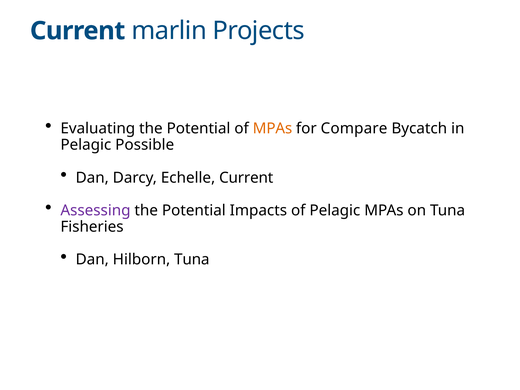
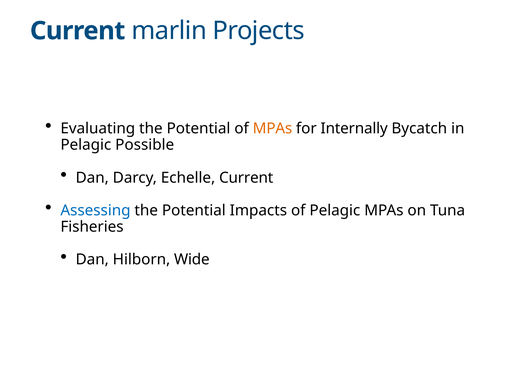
Compare: Compare -> Internally (354, 128)
Assessing colour: purple -> blue (95, 210)
Hilborn Tuna: Tuna -> Wide (192, 260)
